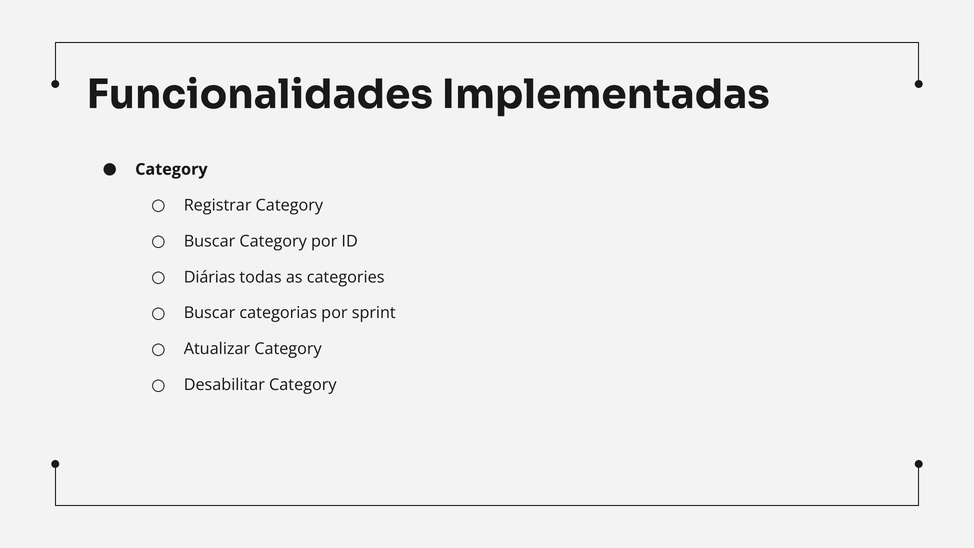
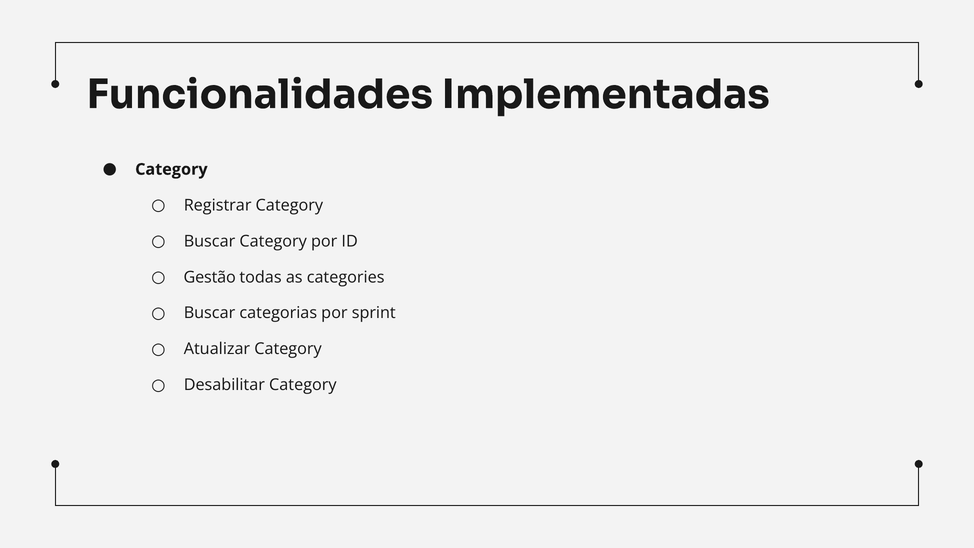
Diárias: Diárias -> Gestão (210, 277)
